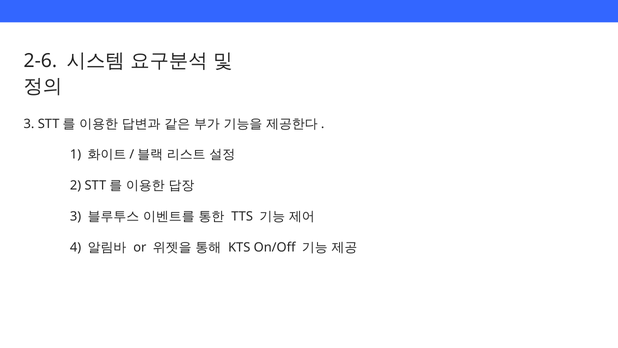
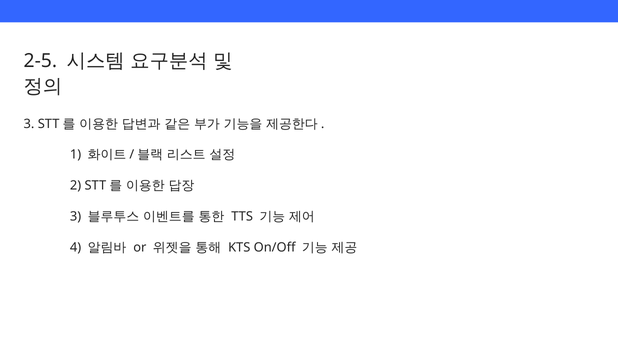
2-6: 2-6 -> 2-5 (40, 61)
